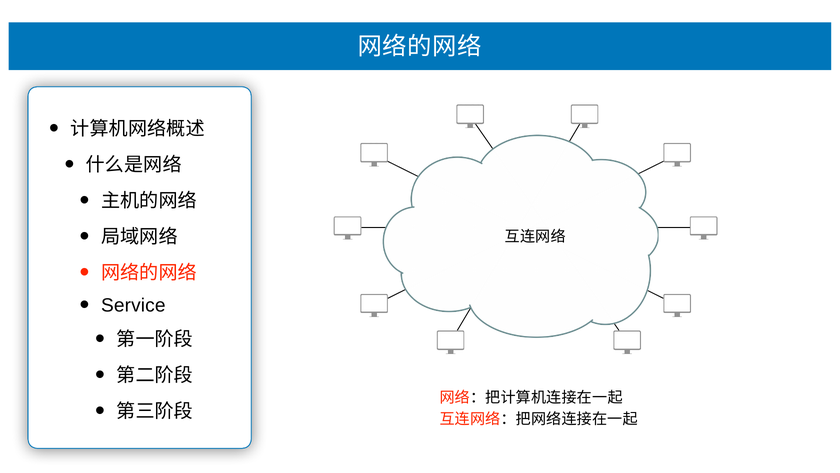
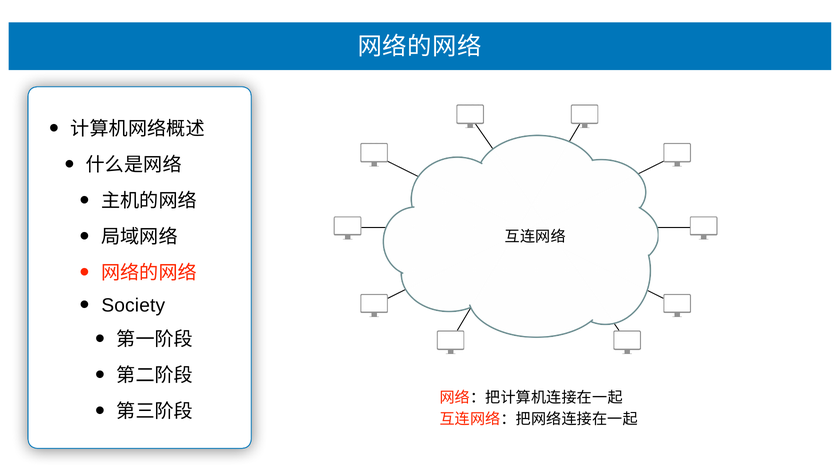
Service: Service -> Society (133, 305)
